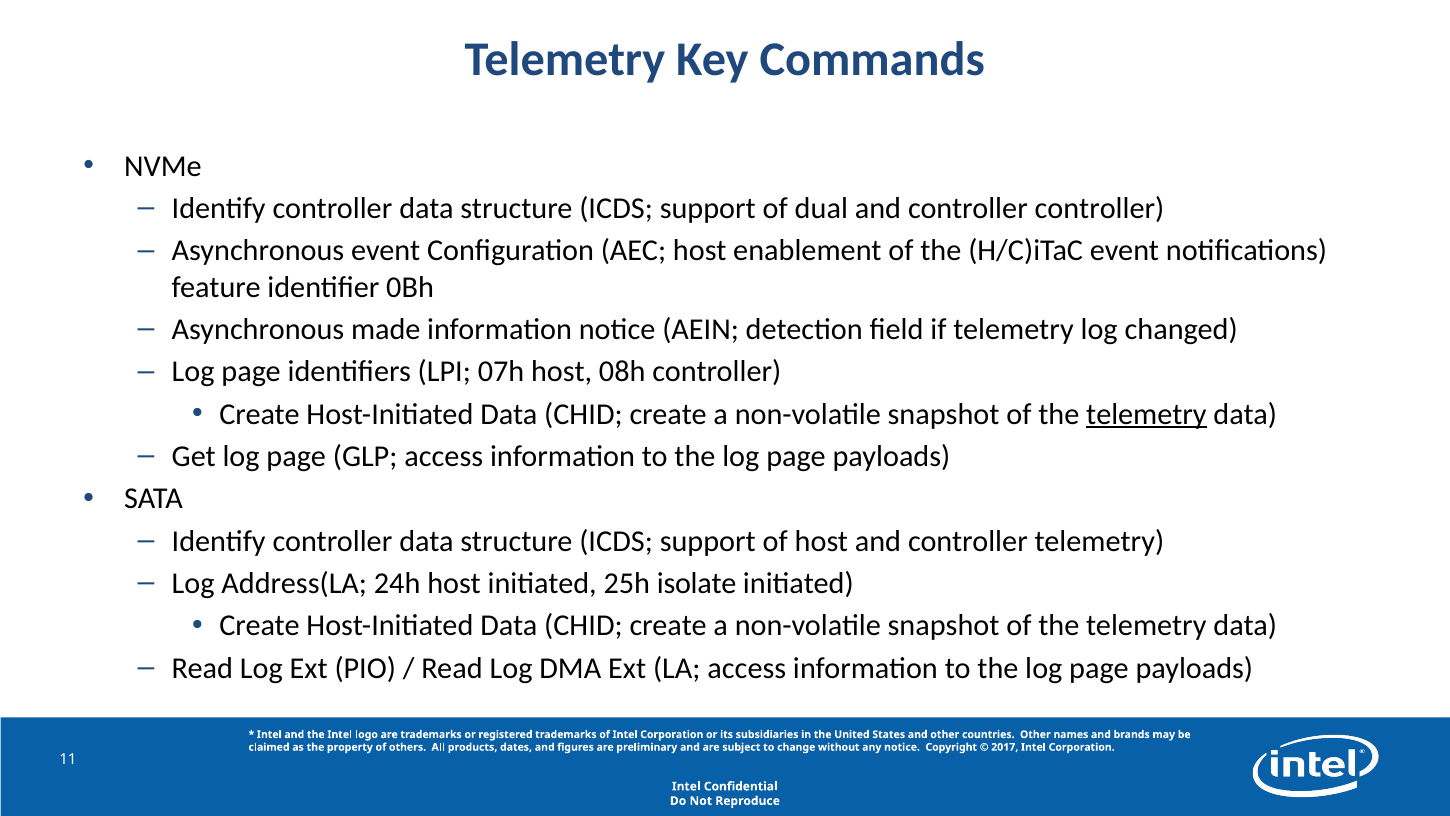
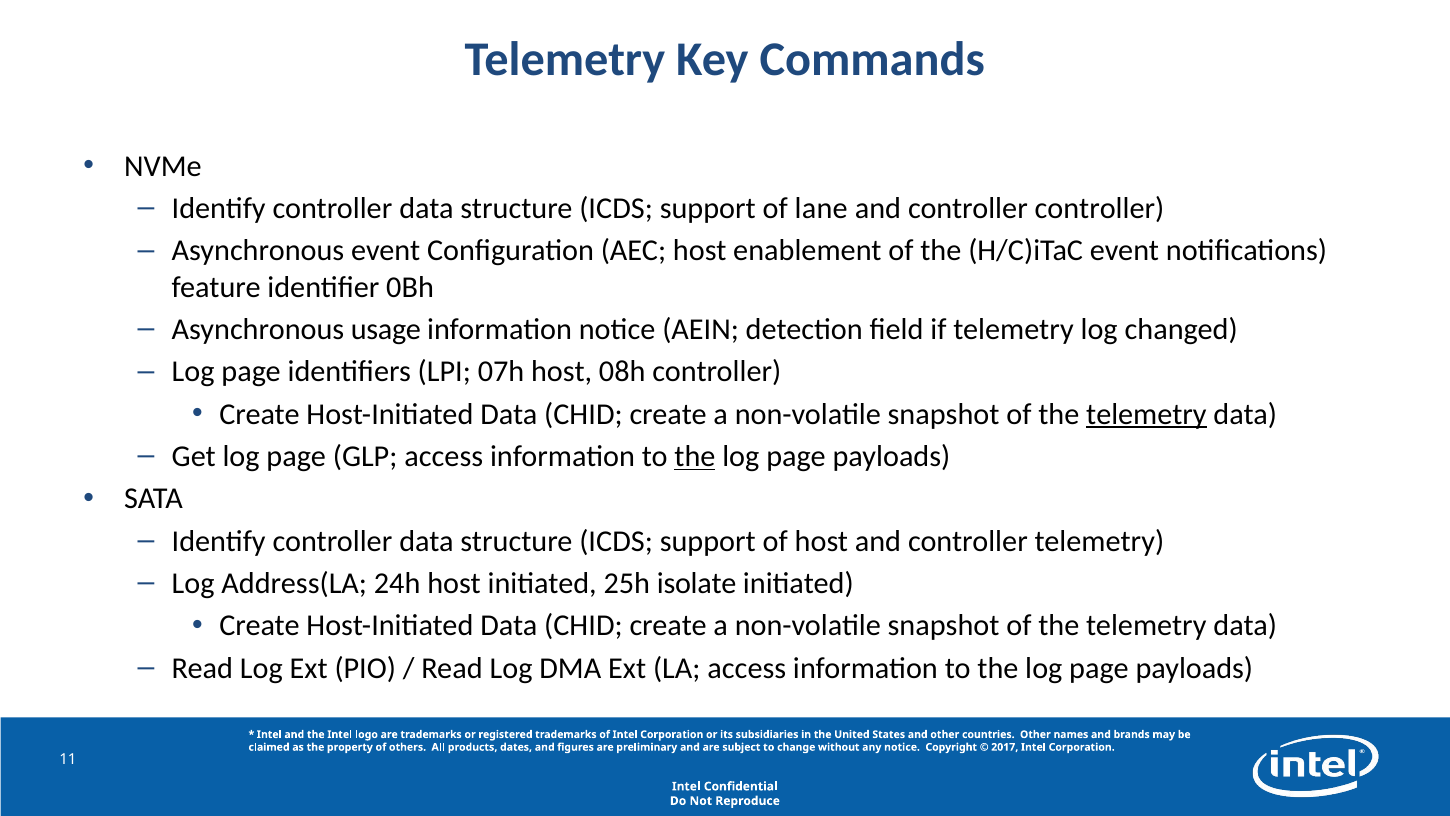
dual: dual -> lane (821, 209)
made: made -> usage (386, 329)
the underline: none -> present (695, 456)
